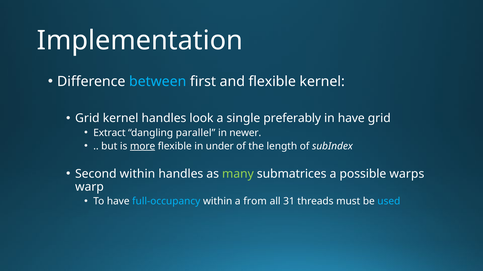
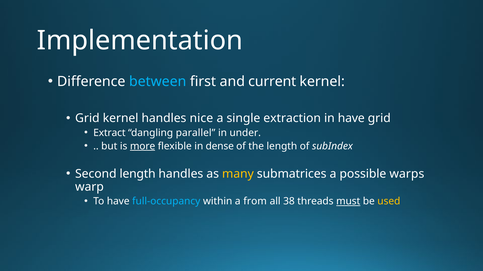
and flexible: flexible -> current (272, 82)
look: look -> nice (201, 119)
preferably: preferably -> extraction (292, 119)
newer: newer -> under (245, 133)
under: under -> dense (220, 146)
Second within: within -> length (138, 174)
many colour: light green -> yellow (238, 174)
31: 31 -> 38 (289, 202)
must underline: none -> present (348, 202)
used colour: light blue -> yellow (389, 202)
